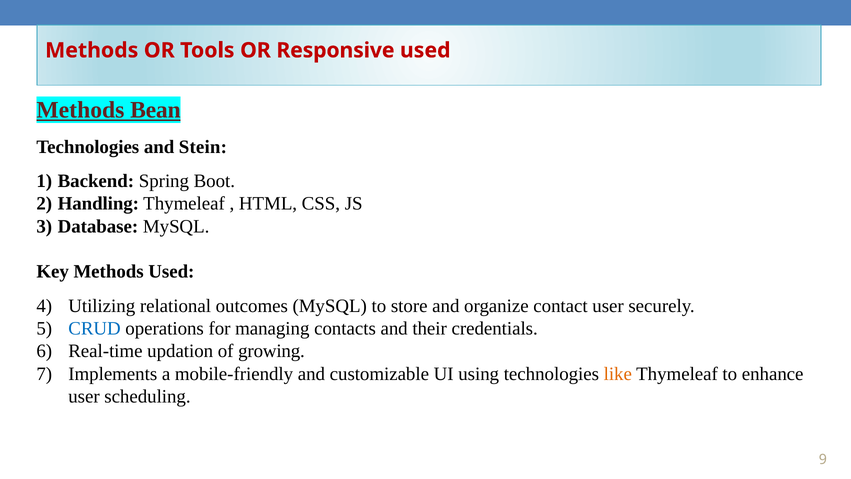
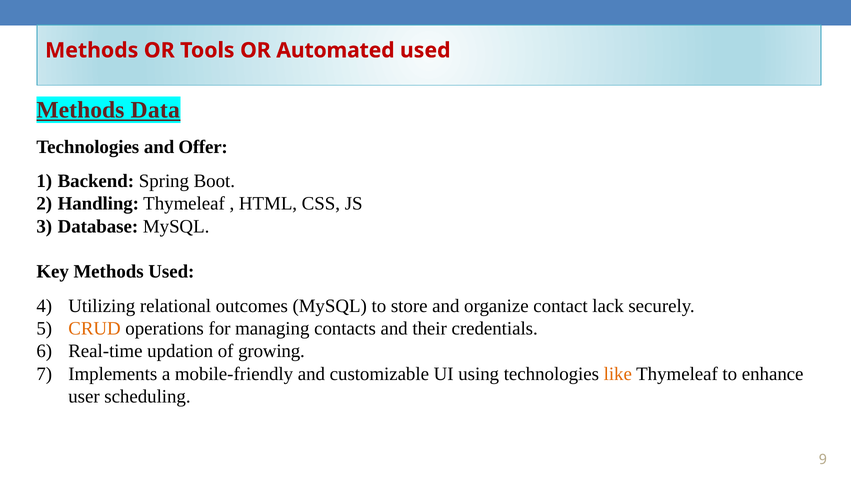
Responsive: Responsive -> Automated (335, 50)
Bean: Bean -> Data (155, 110)
Stein: Stein -> Offer (203, 147)
contact user: user -> lack (608, 306)
CRUD colour: blue -> orange (95, 328)
